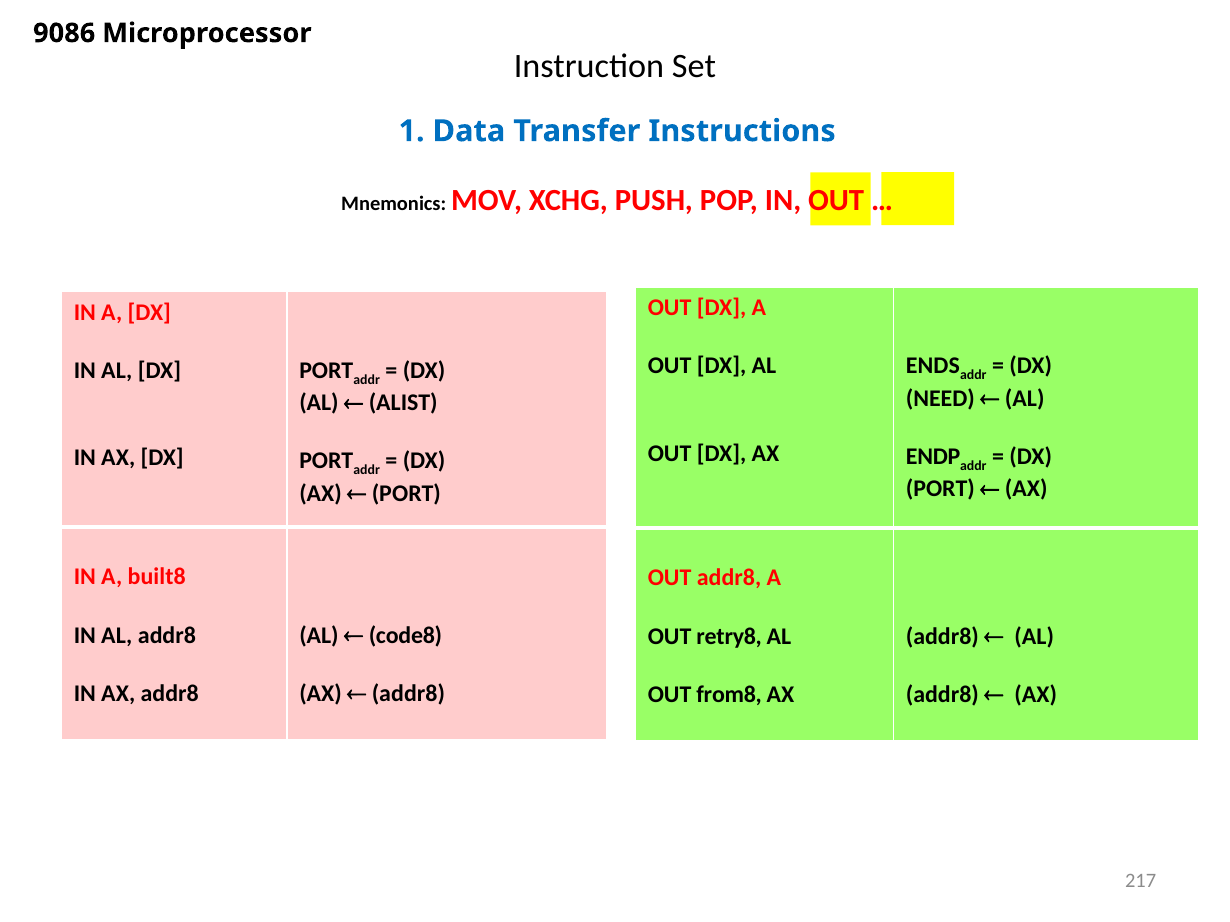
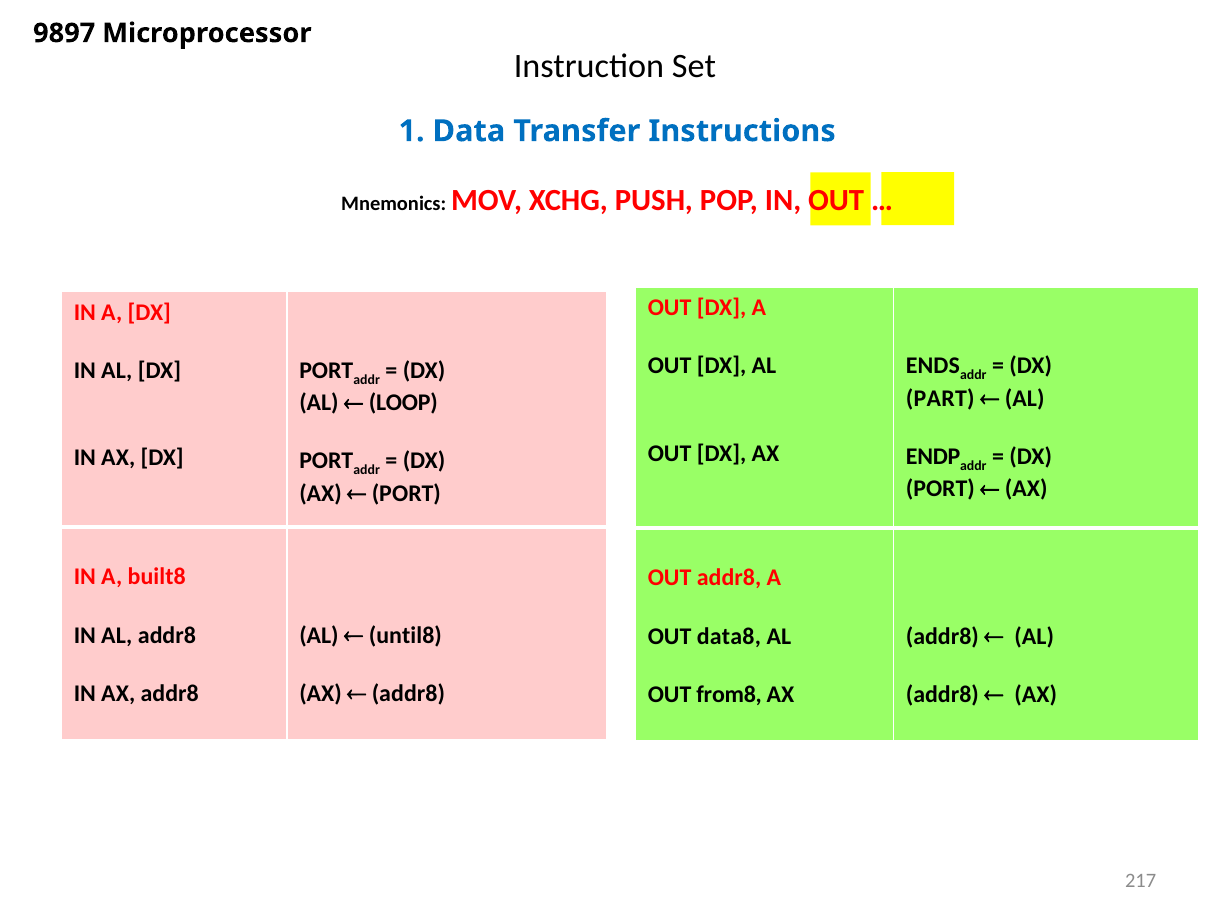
9086: 9086 -> 9897 (64, 33)
NEED: NEED -> PART (940, 399)
ALIST: ALIST -> LOOP (403, 403)
code8: code8 -> until8 (405, 636)
retry8: retry8 -> data8 (729, 636)
